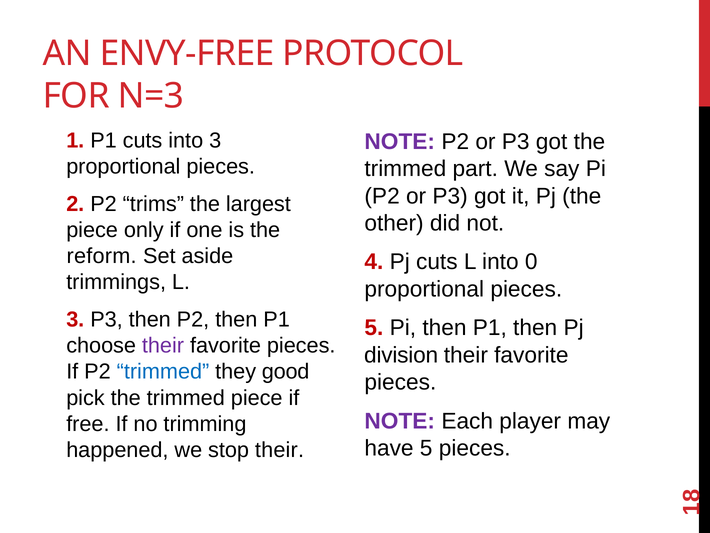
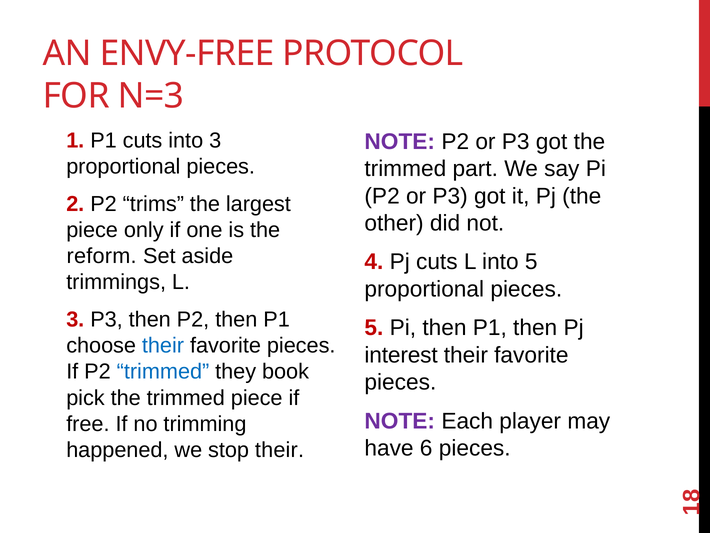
into 0: 0 -> 5 (531, 262)
their colour: purple -> blue (163, 345)
division: division -> interest (401, 355)
good: good -> book (286, 371)
have 5: 5 -> 6 (426, 448)
